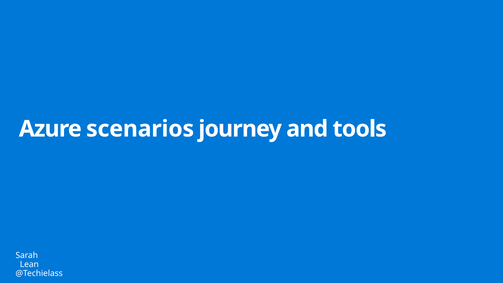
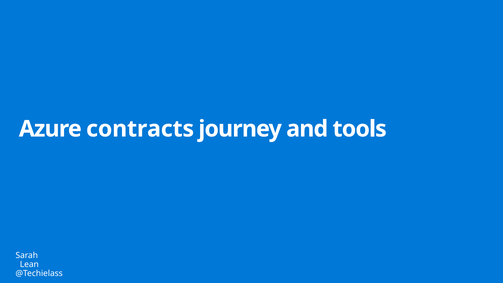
scenarios: scenarios -> contracts (140, 129)
